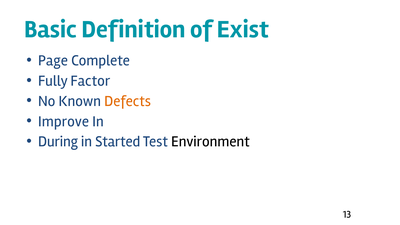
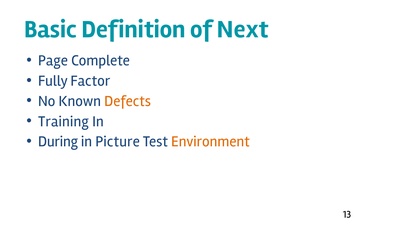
Exist: Exist -> Next (243, 29)
Improve: Improve -> Training (63, 121)
Started: Started -> Picture (118, 142)
Environment colour: black -> orange (210, 142)
